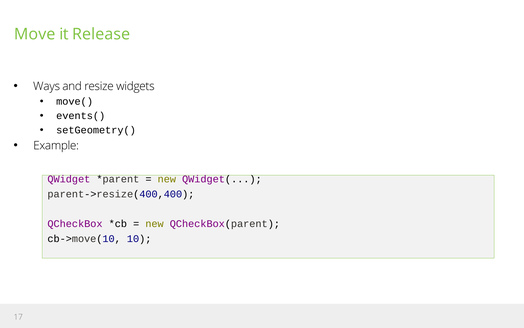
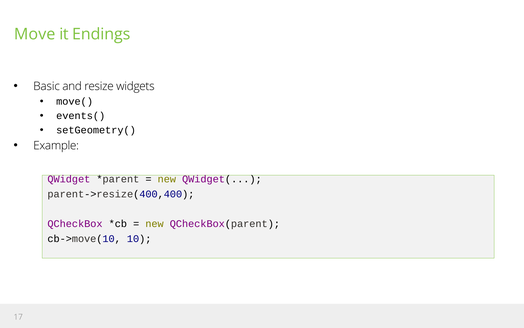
Release: Release -> Endings (101, 34)
Ways: Ways -> Basic (47, 86)
